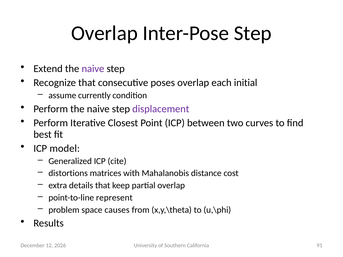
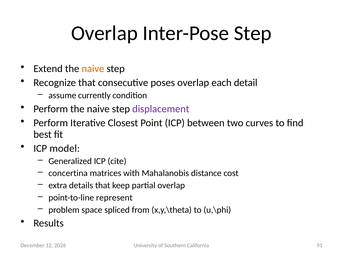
naive colour: purple -> orange (93, 69)
initial: initial -> detail (246, 83)
distortions: distortions -> concertina (68, 173)
causes: causes -> spliced (117, 210)
